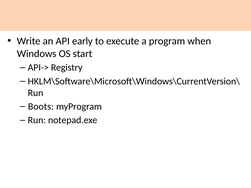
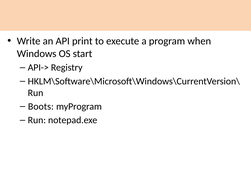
early: early -> print (82, 41)
